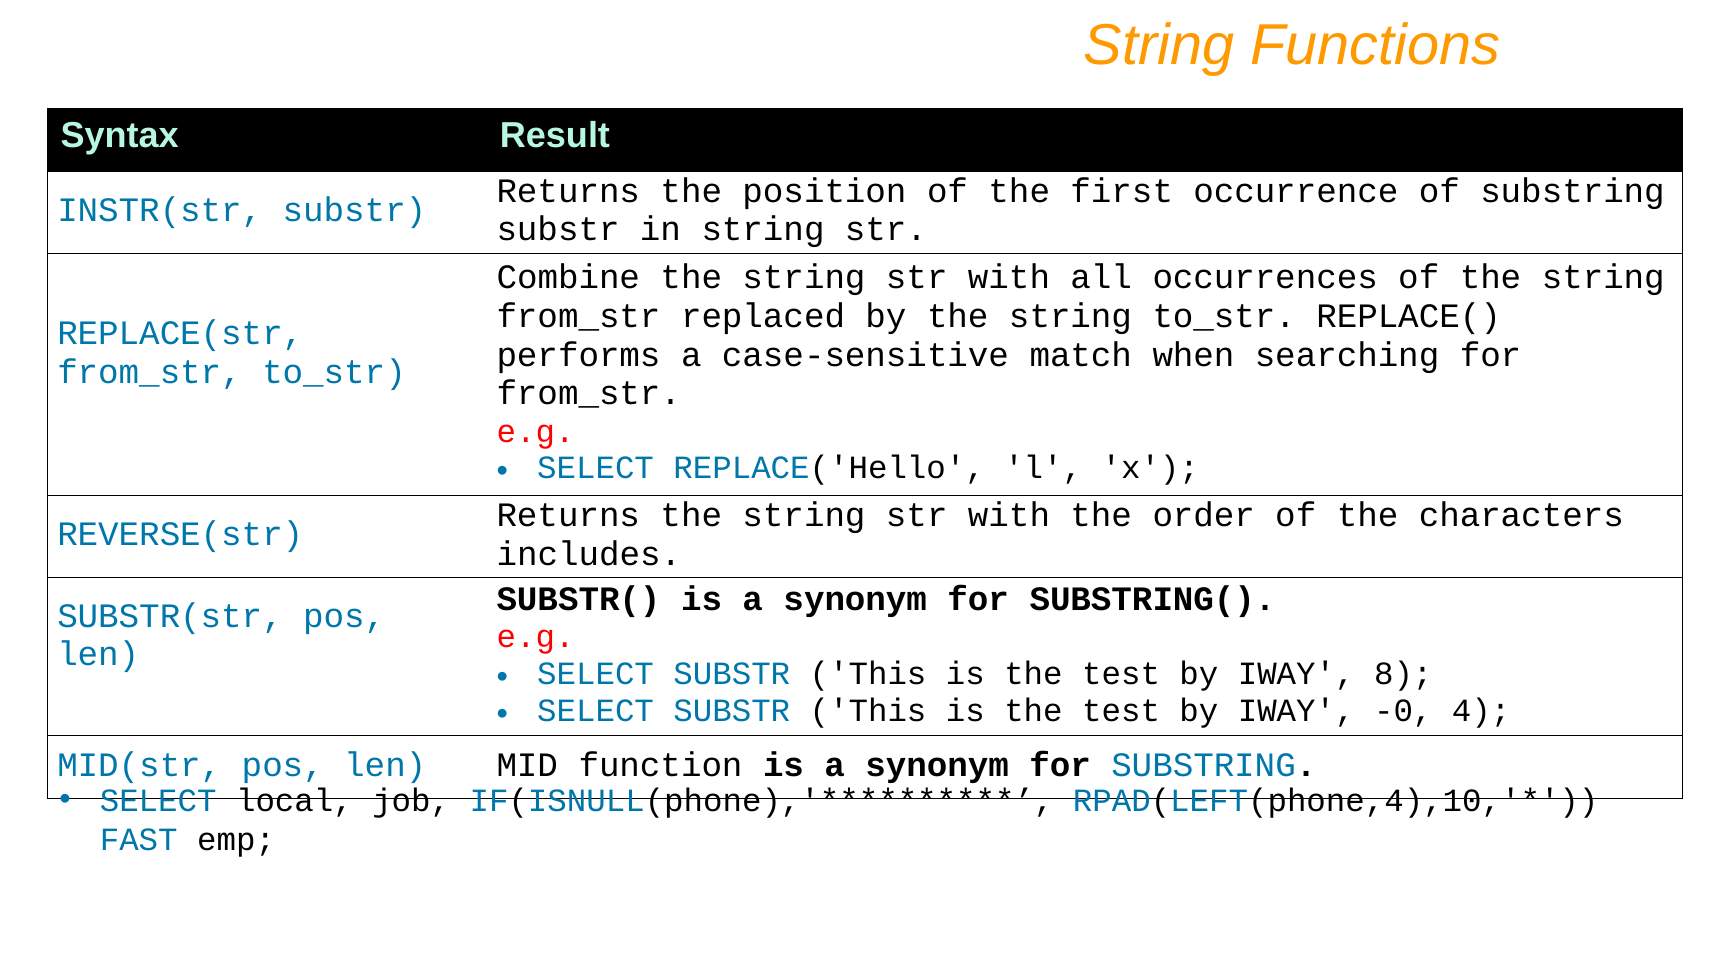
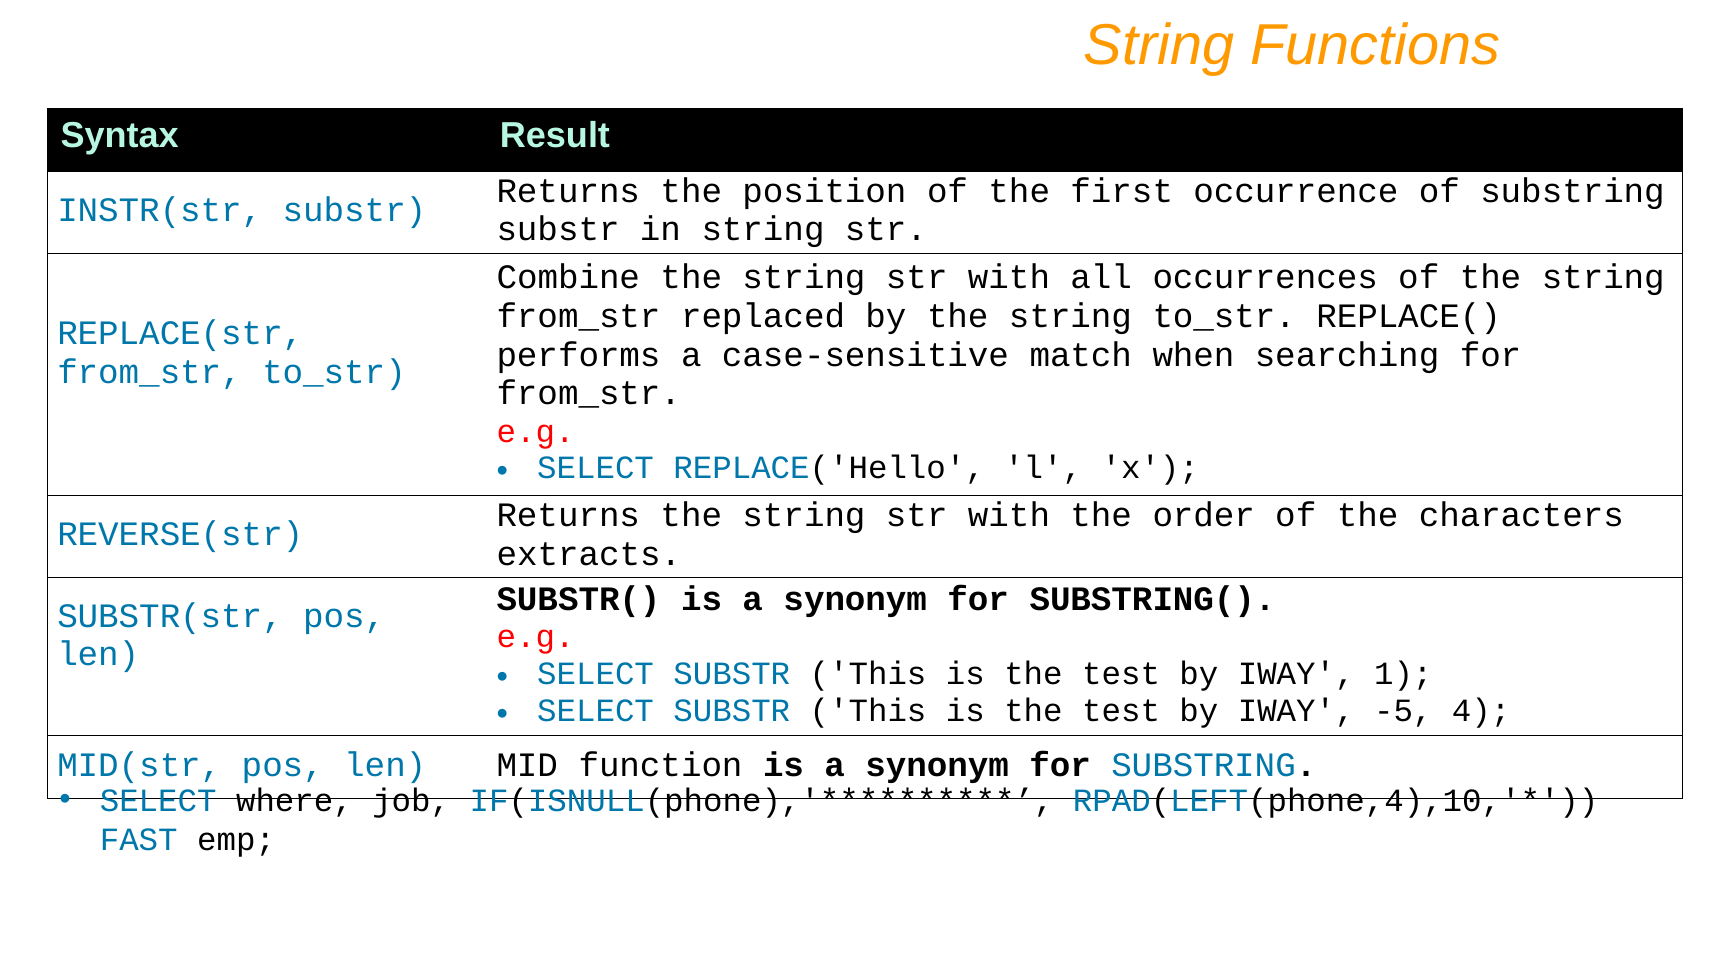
includes: includes -> extracts (589, 554)
8: 8 -> 1 (1403, 674)
-0: -0 -> -5 (1403, 711)
local: local -> where (294, 801)
